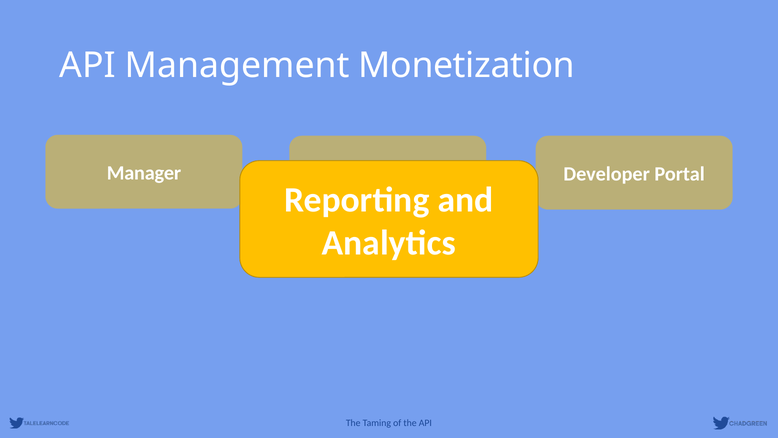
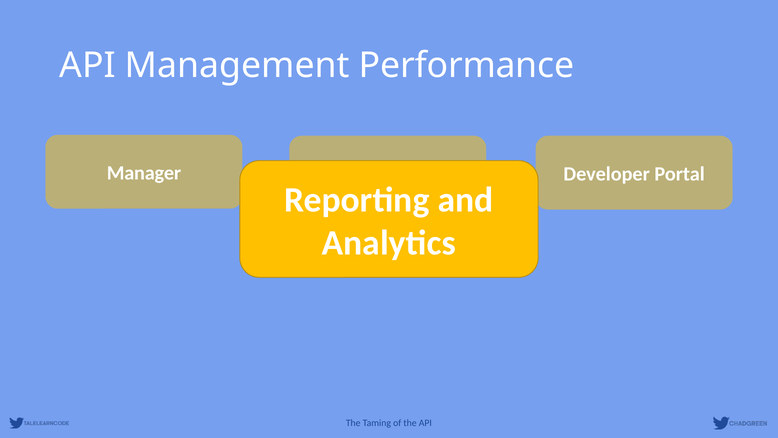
Monetization: Monetization -> Performance (467, 65)
